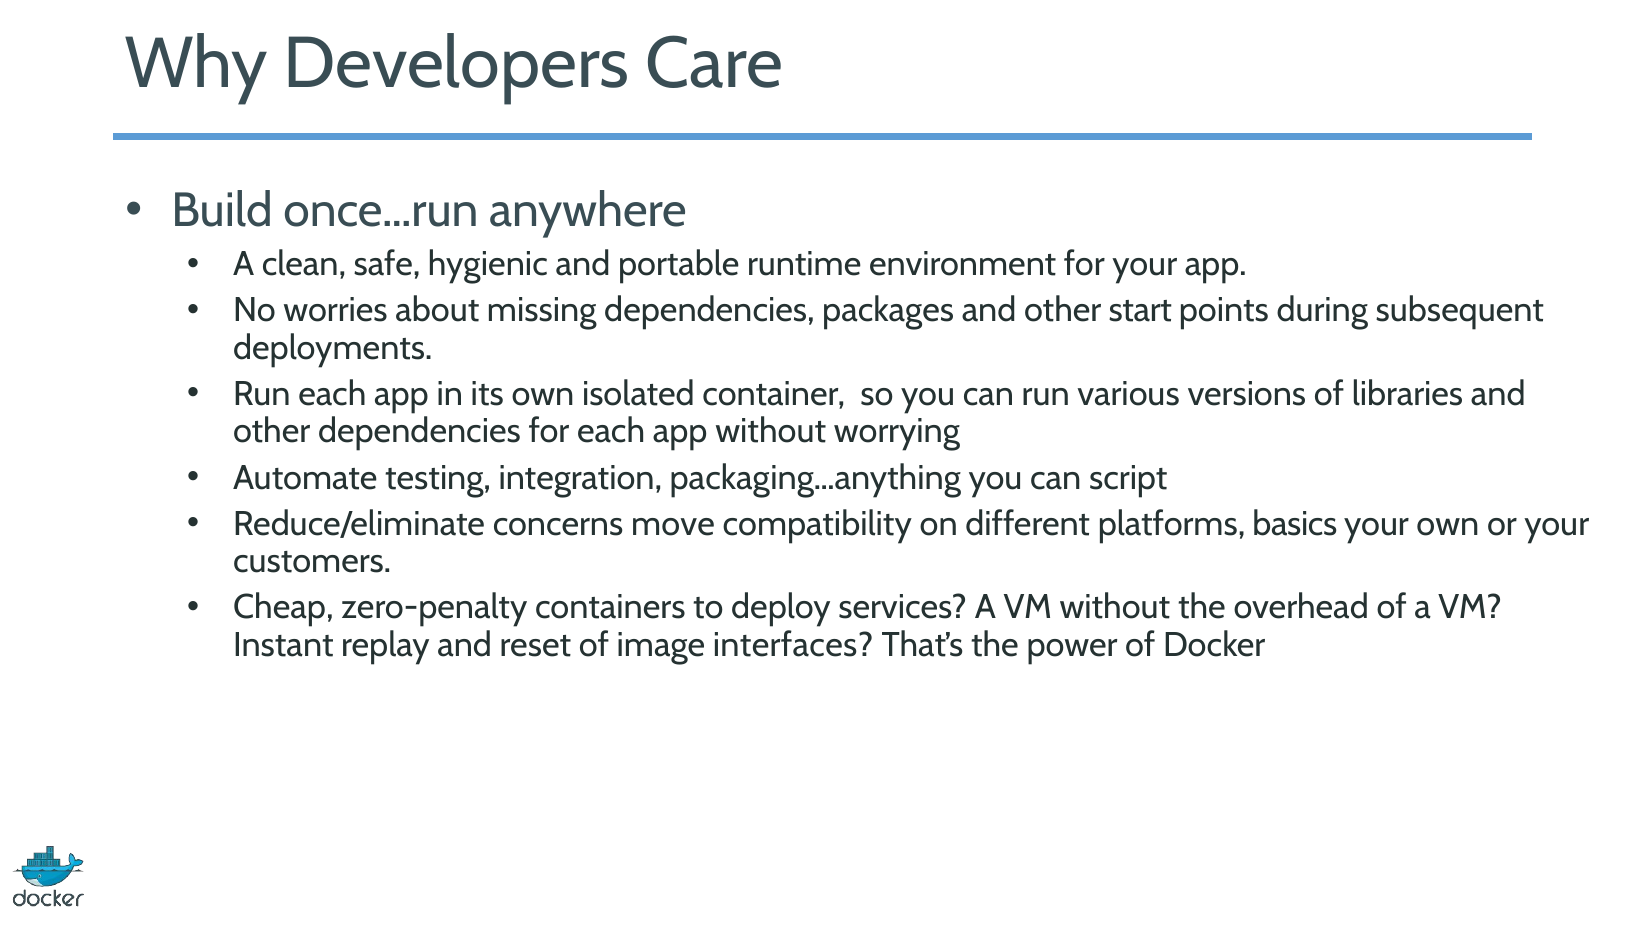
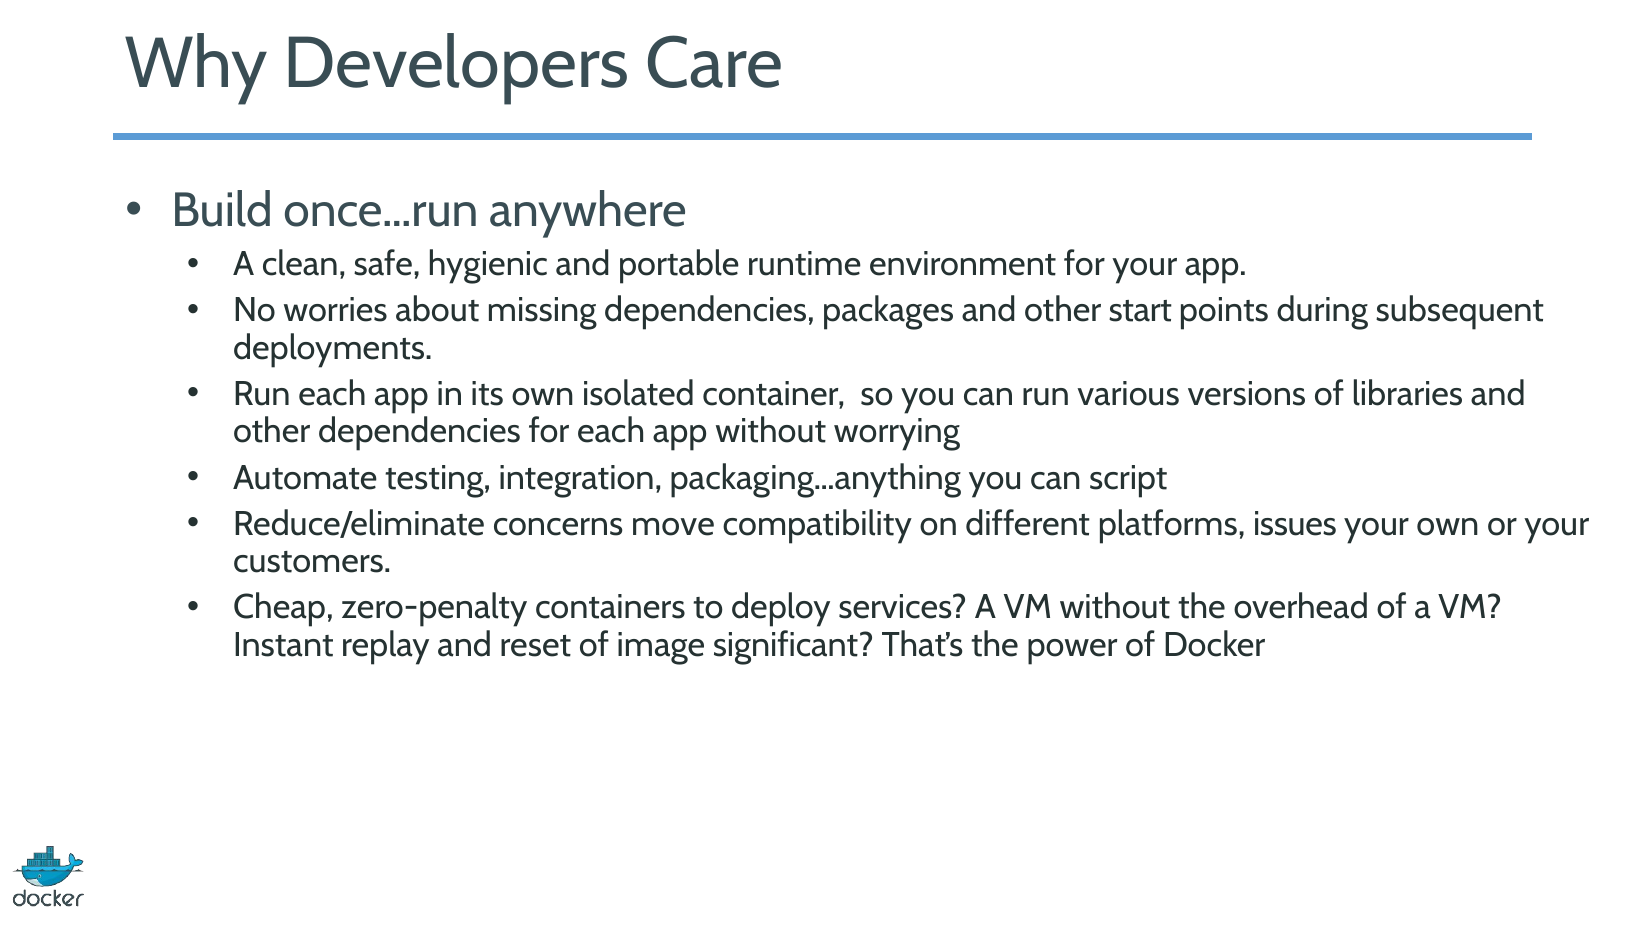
basics: basics -> issues (1295, 524)
interfaces: interfaces -> significant (793, 645)
